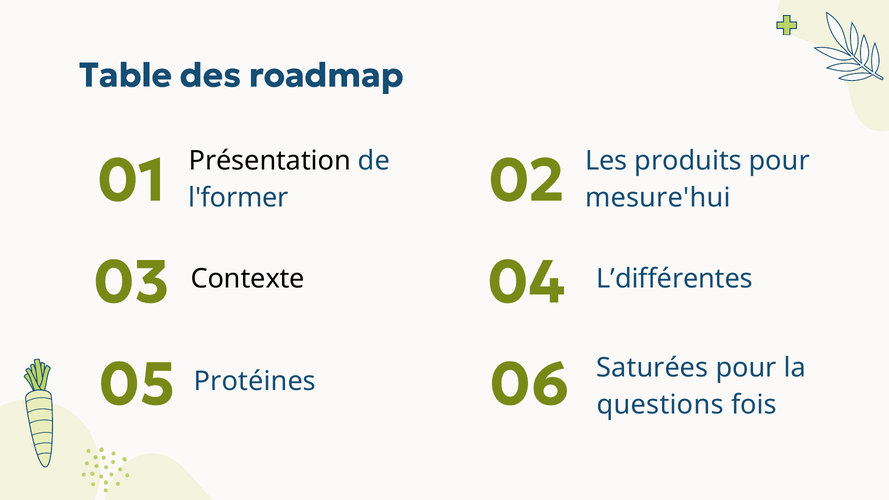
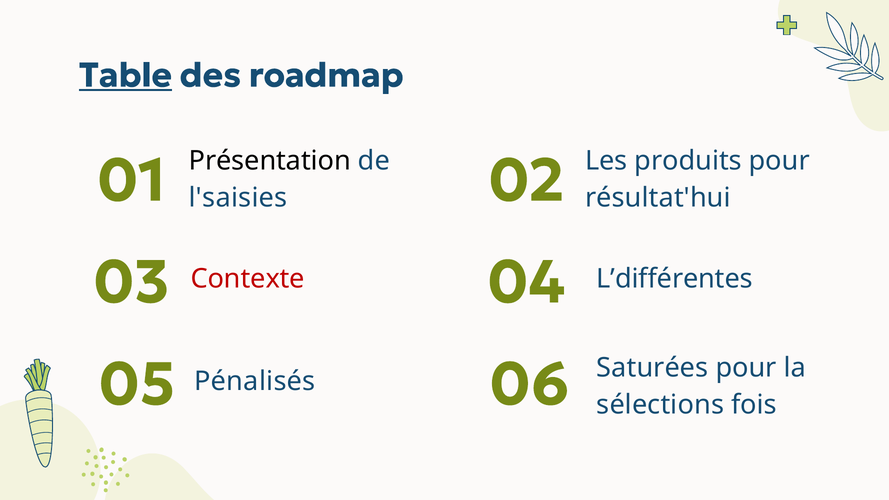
Table underline: none -> present (125, 75)
l'former: l'former -> l'saisies (238, 198)
mesure'hui: mesure'hui -> résultat'hui (658, 198)
Contexte colour: black -> red (248, 279)
Protéines: Protéines -> Pénalisés (255, 381)
questions: questions -> sélections (660, 405)
